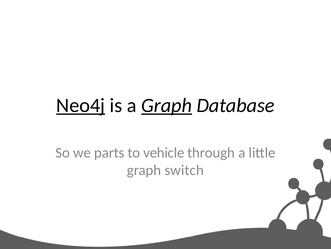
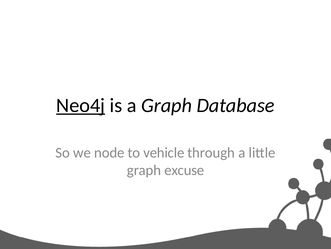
Graph underline: present -> none (167, 105)
parts: parts -> node (109, 152)
switch: switch -> excuse (184, 170)
